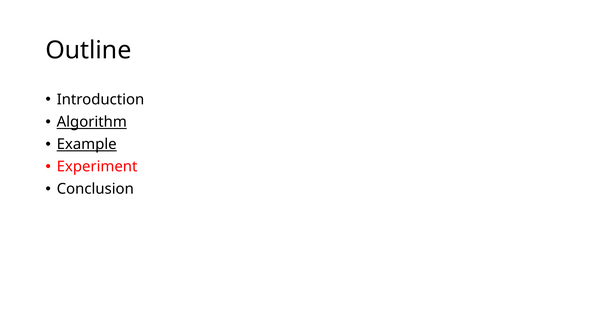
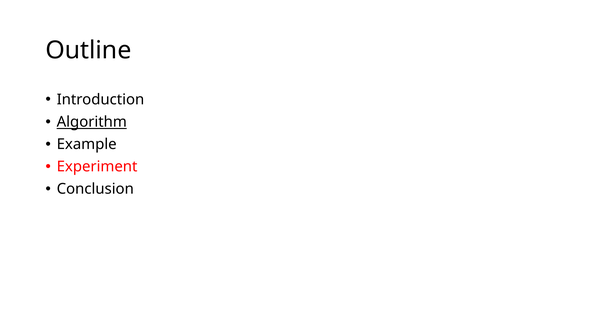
Example underline: present -> none (87, 144)
